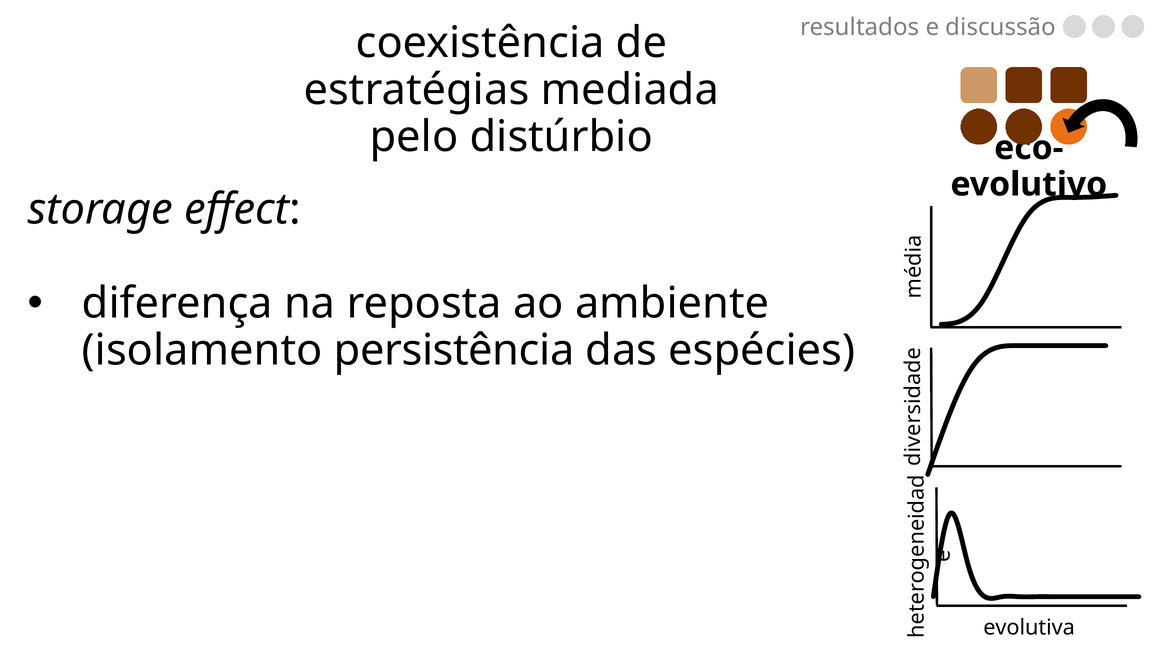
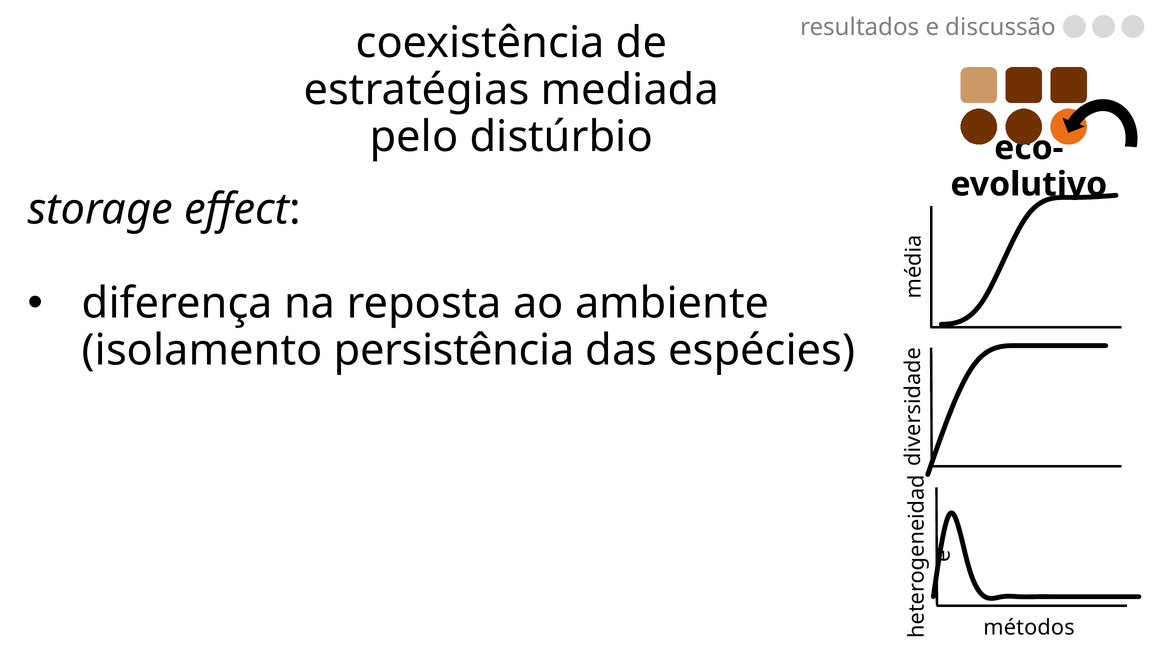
evolutiva: evolutiva -> métodos (1029, 627)
